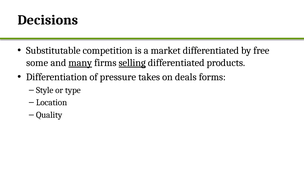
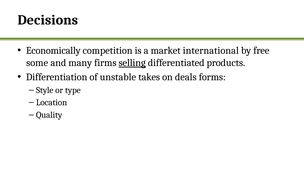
Substitutable: Substitutable -> Economically (53, 51)
market differentiated: differentiated -> international (211, 51)
many underline: present -> none (80, 63)
pressure: pressure -> unstable (118, 77)
